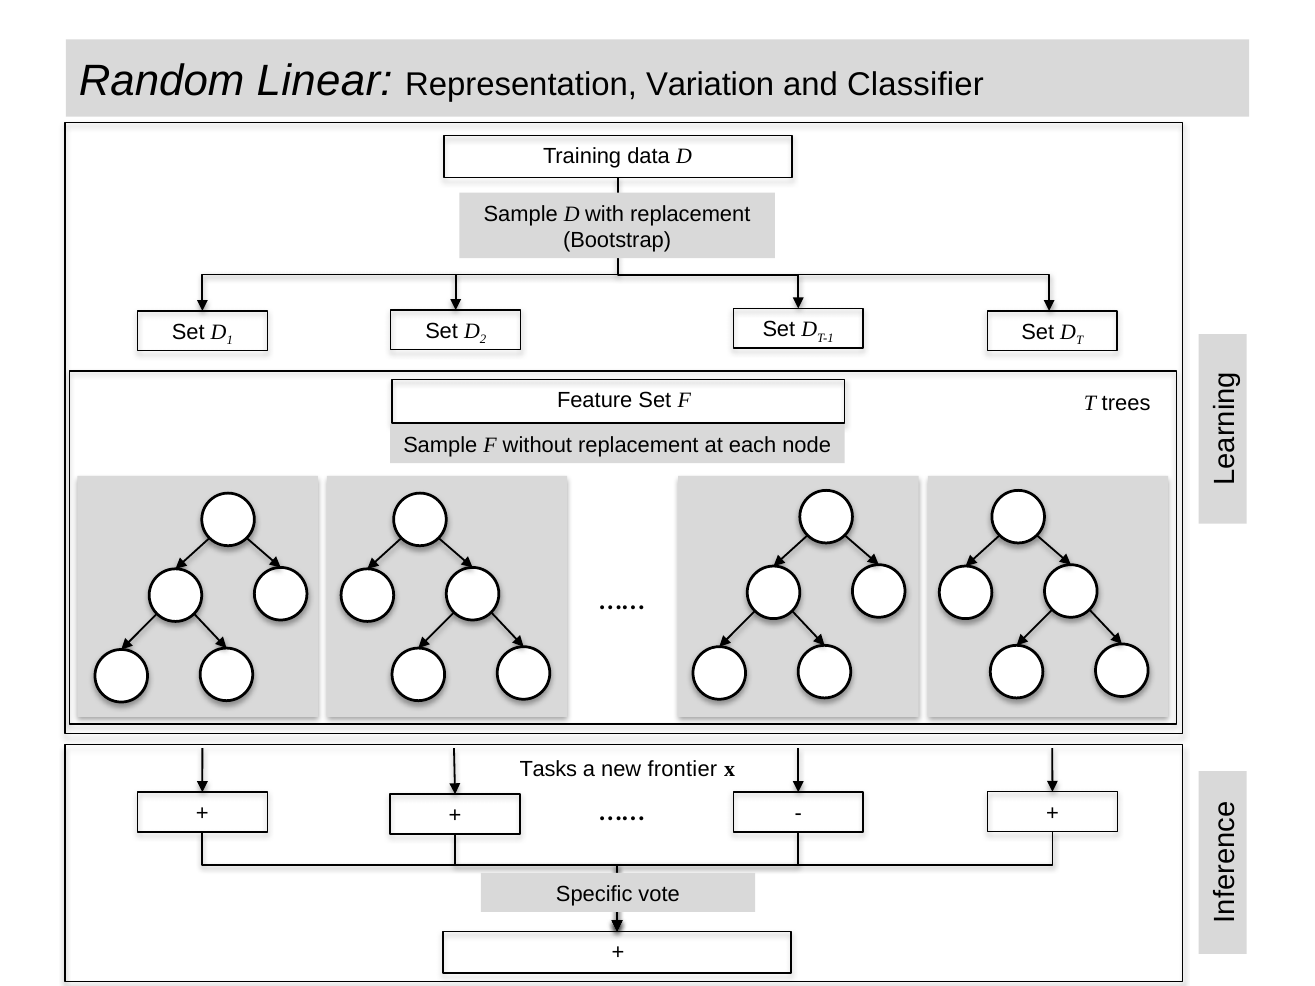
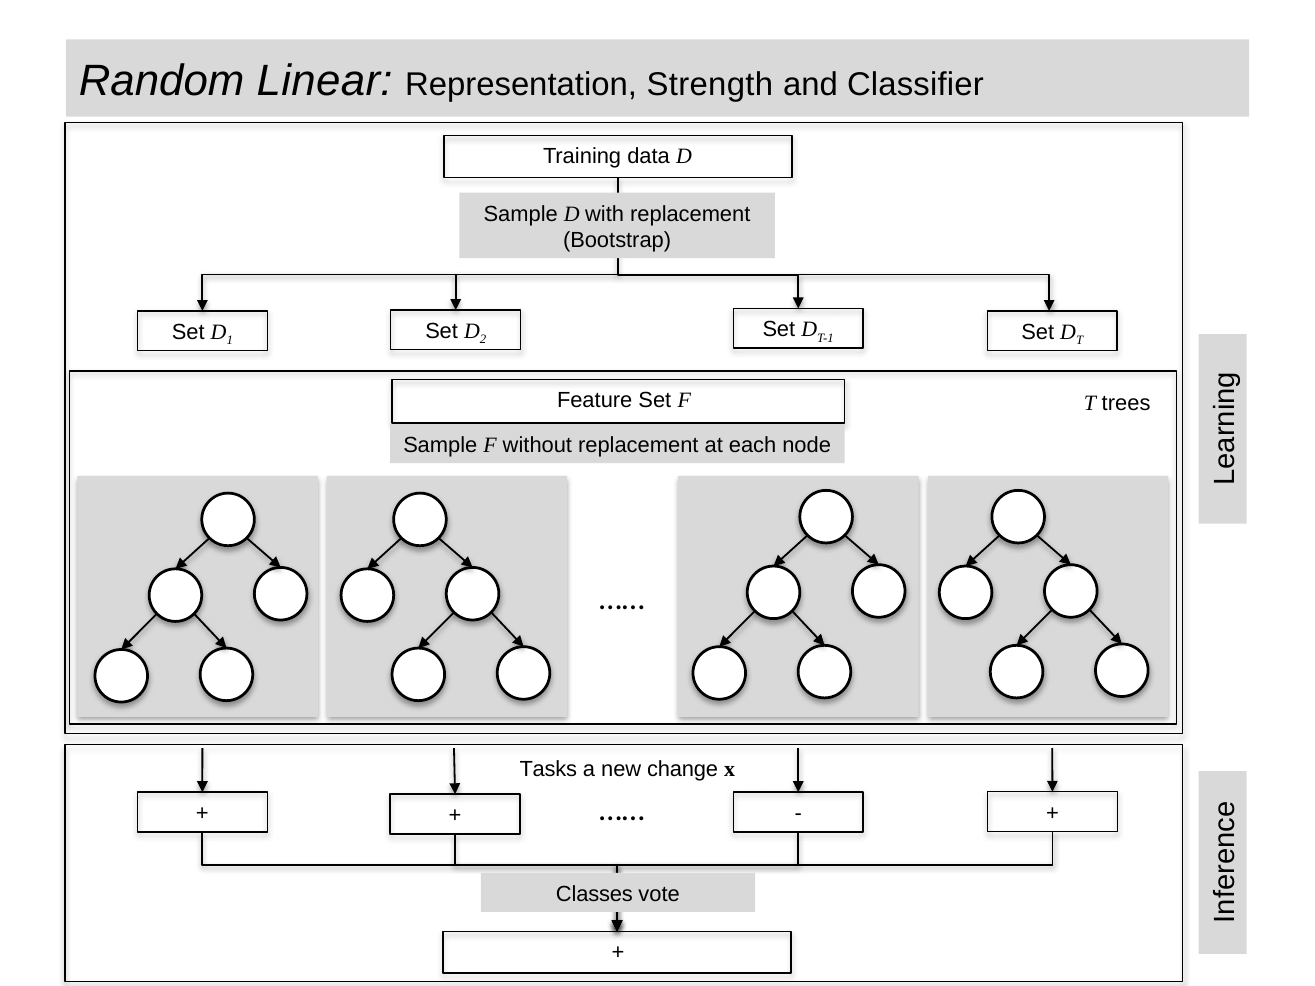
Variation: Variation -> Strength (710, 85)
frontier: frontier -> change (683, 770)
Specific: Specific -> Classes (594, 894)
